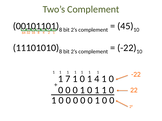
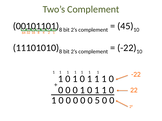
7: 7 -> 0 (68, 79)
4: 4 -> 1 (97, 79)
1: 1 -> 5 (97, 101)
